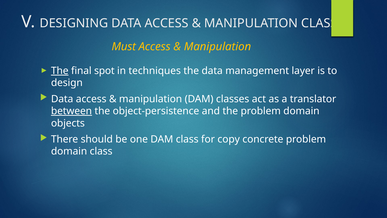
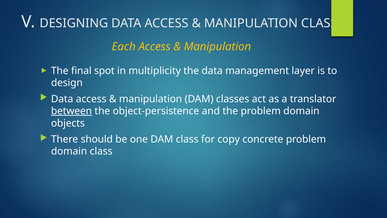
Must: Must -> Each (124, 47)
The underline: present -> none (60, 71)
techniques: techniques -> multiplicity (155, 71)
